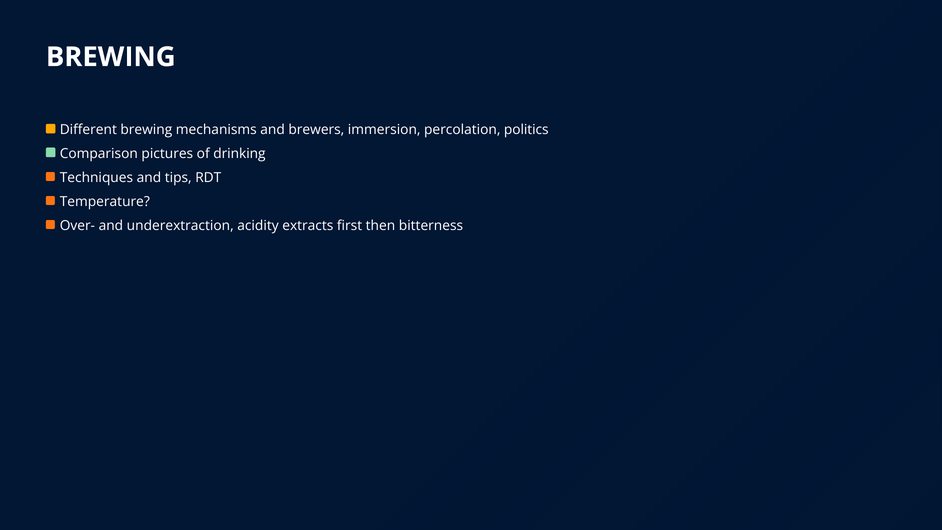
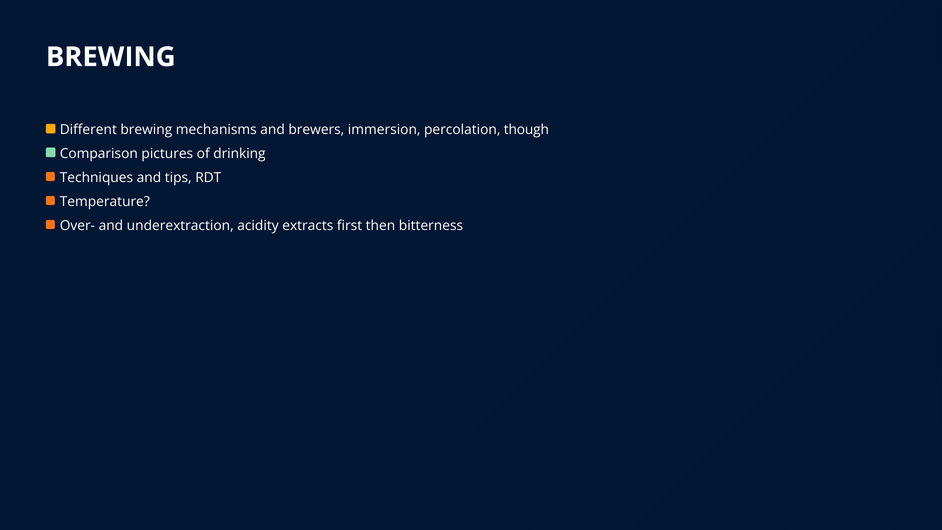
politics: politics -> though (526, 129)
